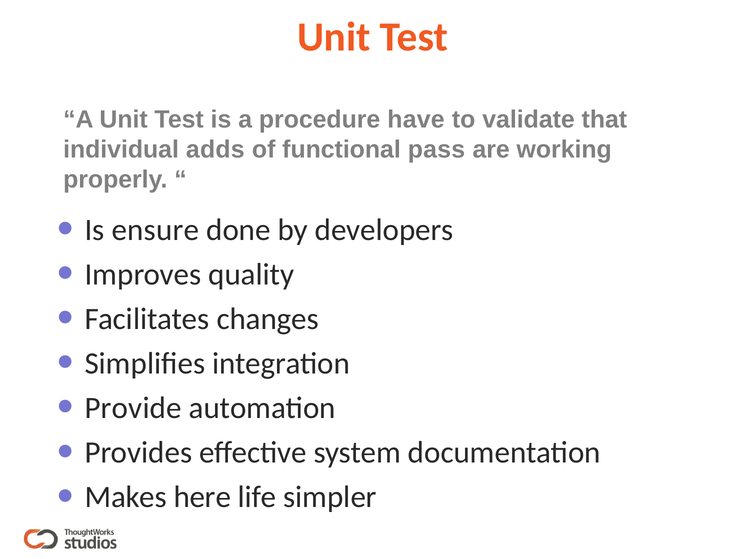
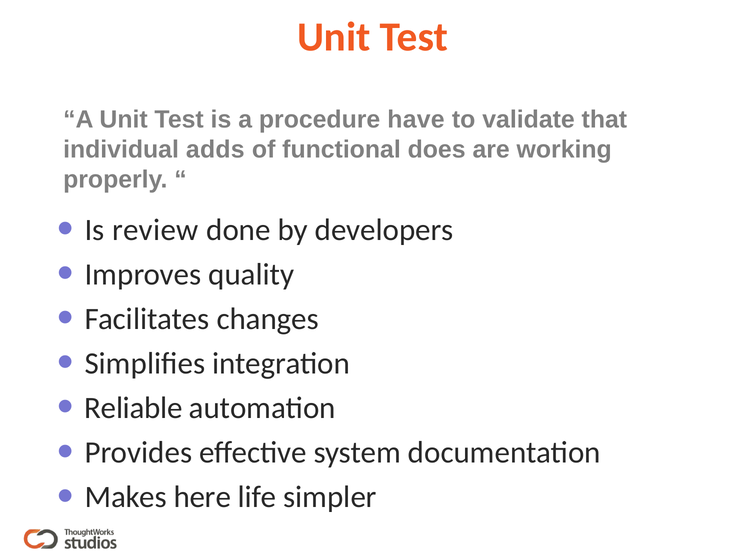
pass: pass -> does (437, 149)
ensure: ensure -> review (155, 230)
Provide: Provide -> Reliable (133, 408)
